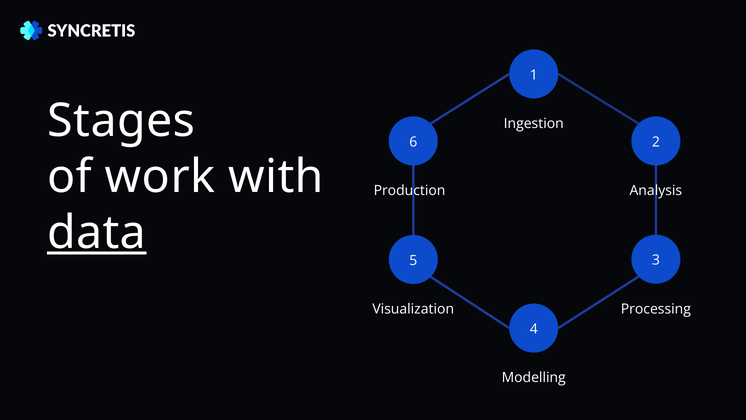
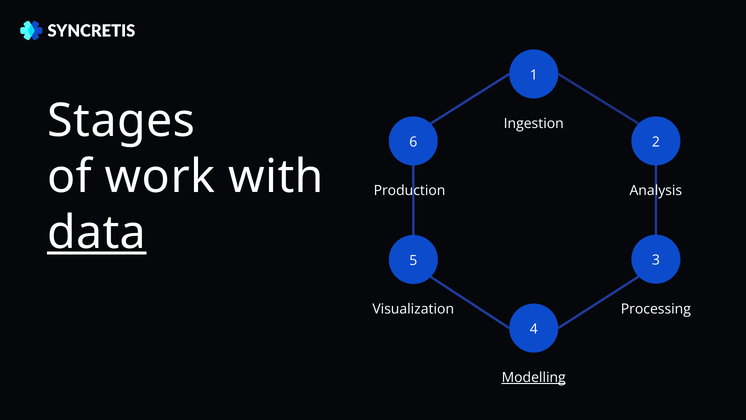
Modelling underline: none -> present (534, 377)
